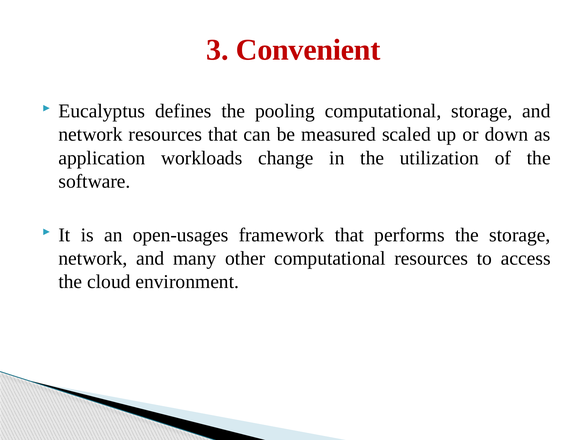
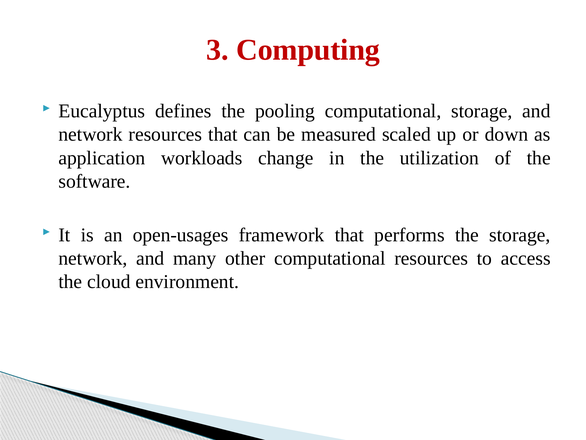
Convenient: Convenient -> Computing (308, 50)
